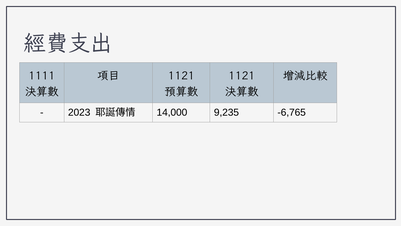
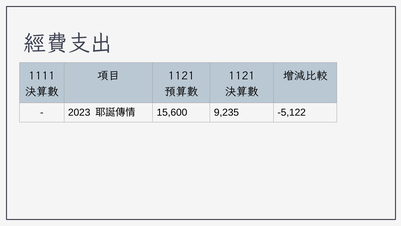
14,000: 14,000 -> 15,600 (172, 112)
-6,765: -6,765 -> -5,122 (292, 112)
